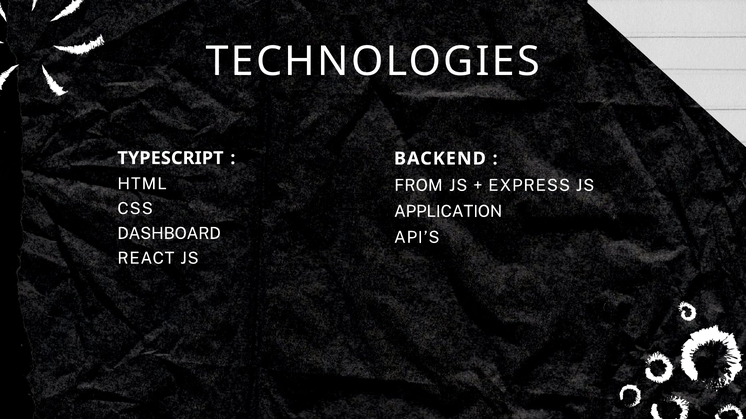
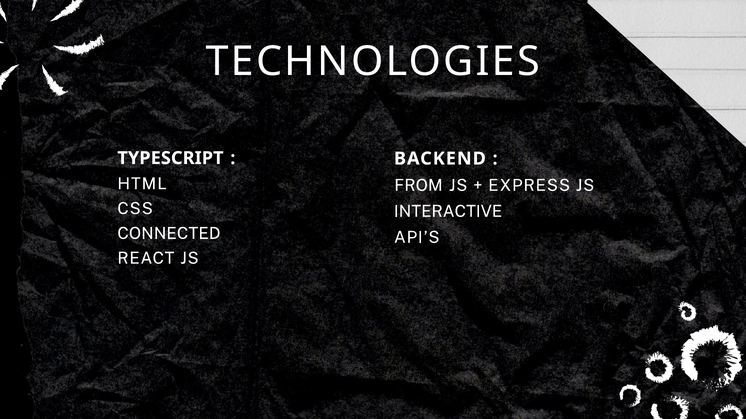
APPLICATION: APPLICATION -> INTERACTIVE (448, 212)
DASHBOARD: DASHBOARD -> CONNECTED (169, 234)
